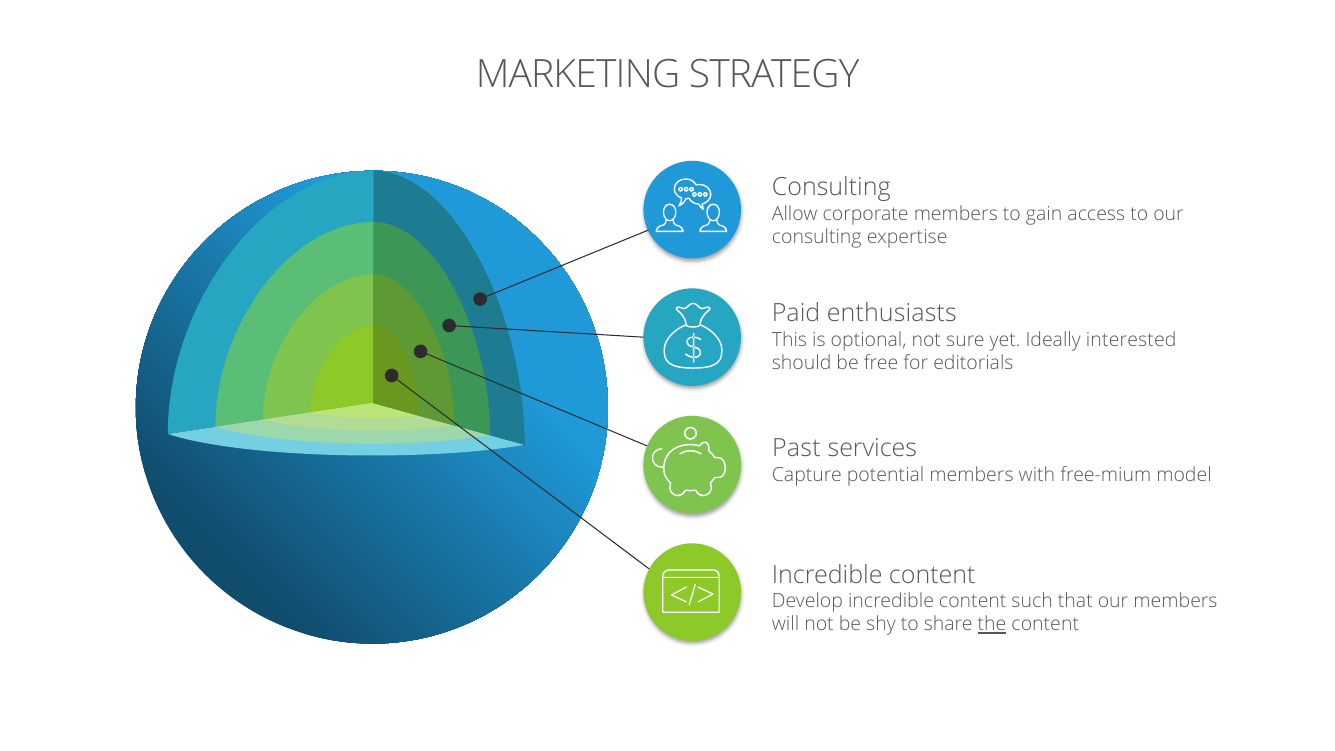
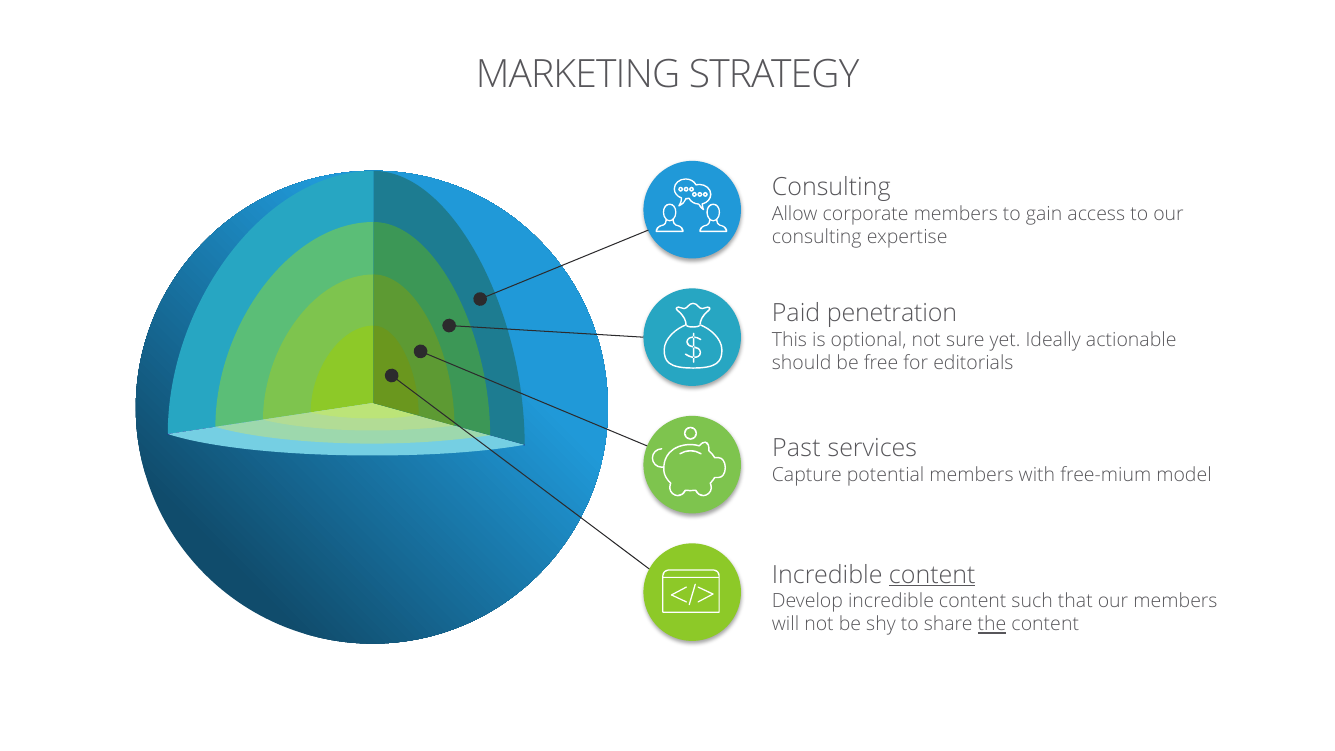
enthusiasts: enthusiasts -> penetration (892, 314)
interested: interested -> actionable (1131, 340)
content underline: none -> present (932, 575)
